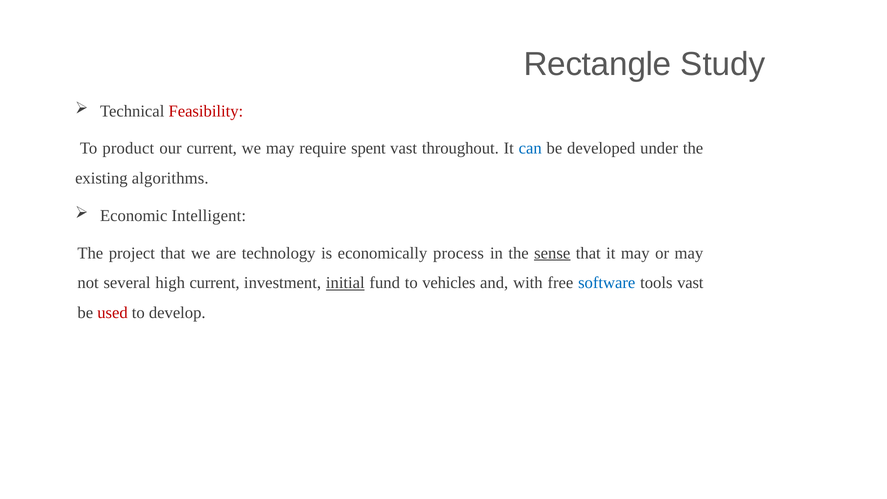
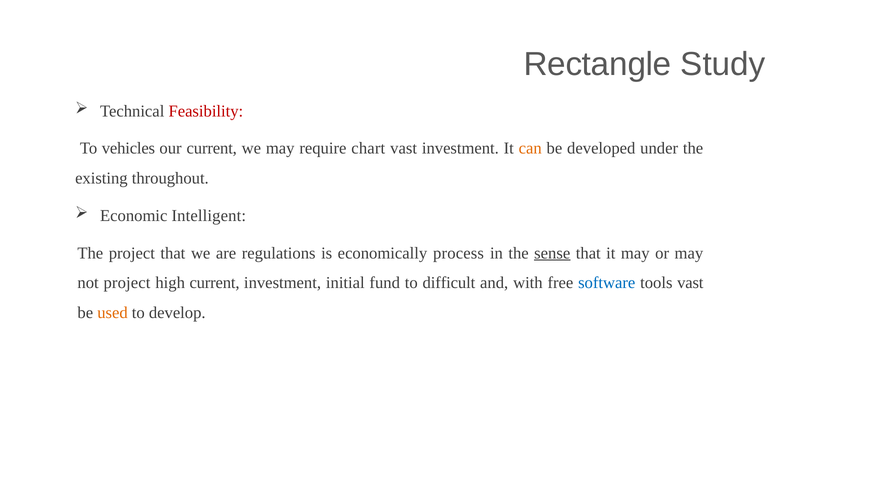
product: product -> vehicles (128, 148)
spent: spent -> chart (368, 148)
vast throughout: throughout -> investment (460, 148)
can colour: blue -> orange (530, 148)
algorithms: algorithms -> throughout (170, 178)
technology: technology -> regulations (279, 253)
not several: several -> project (127, 283)
initial underline: present -> none (345, 283)
vehicles: vehicles -> difficult (449, 283)
used colour: red -> orange (112, 313)
